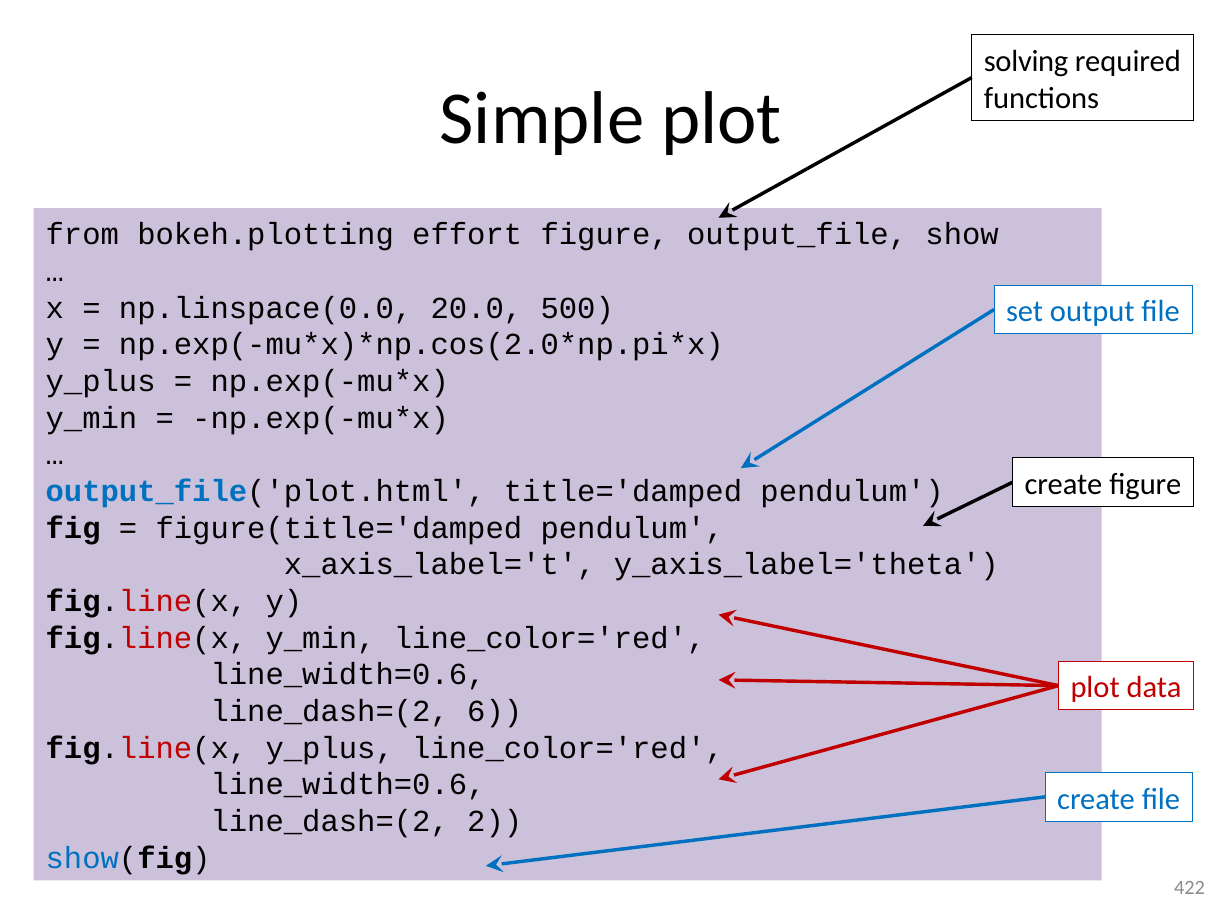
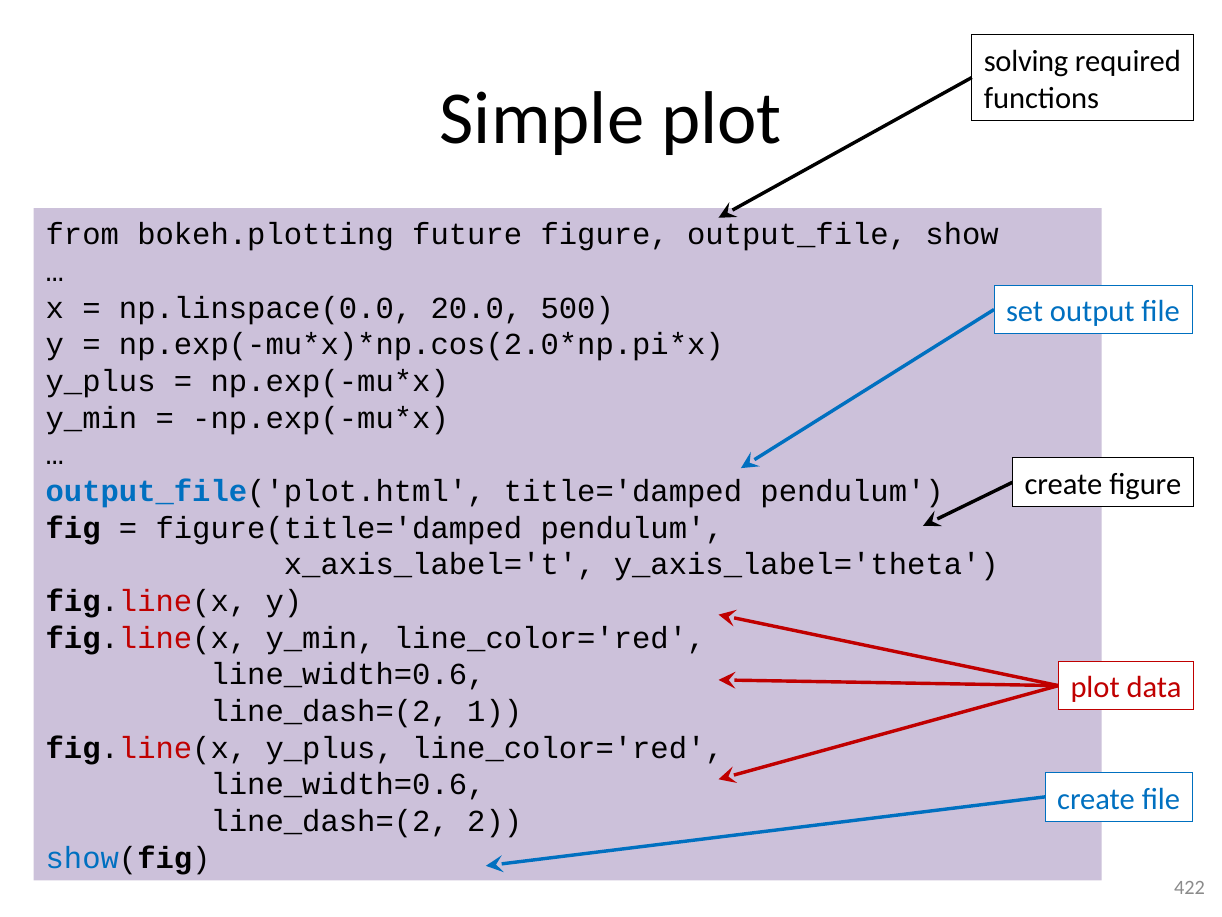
effort: effort -> future (467, 234)
6: 6 -> 1 (495, 711)
